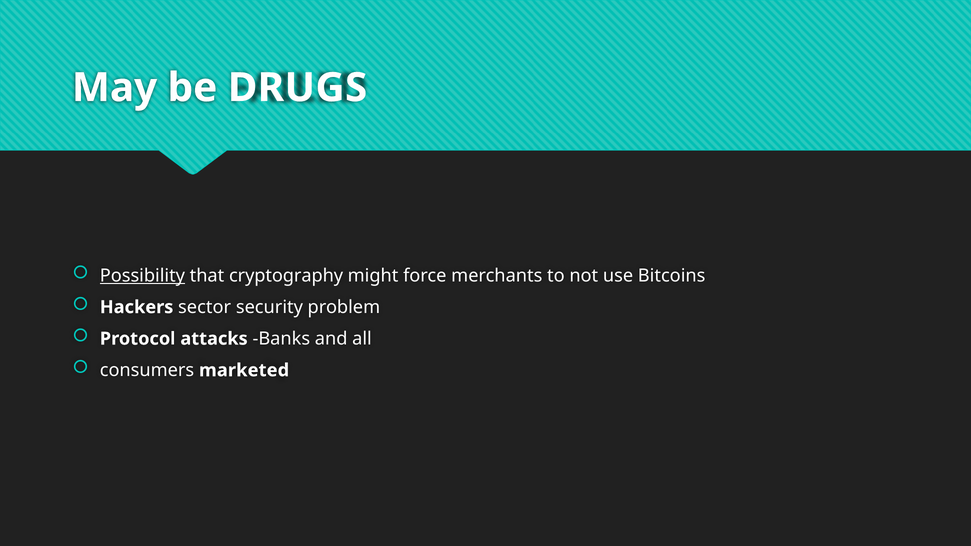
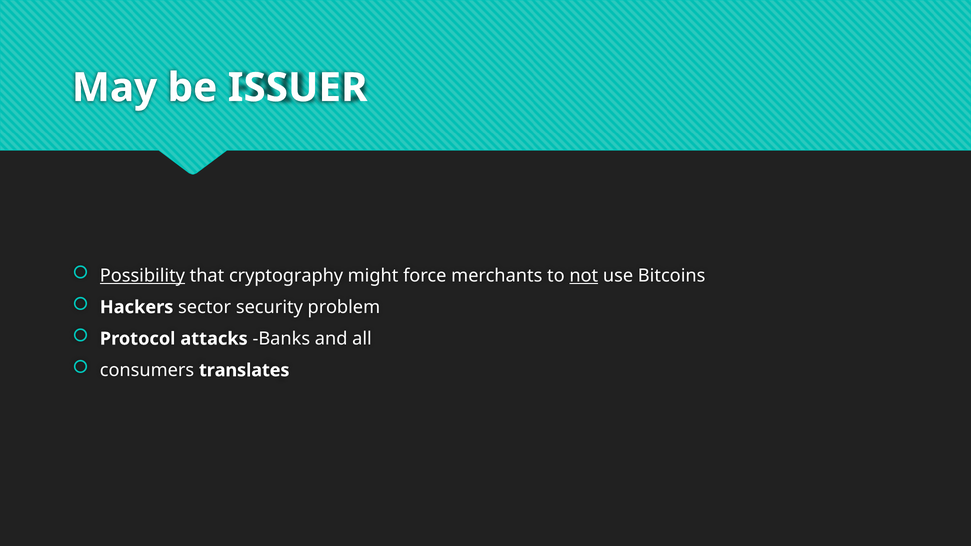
DRUGS: DRUGS -> ISSUER (298, 88)
not underline: none -> present (584, 276)
marketed: marketed -> translates (244, 370)
